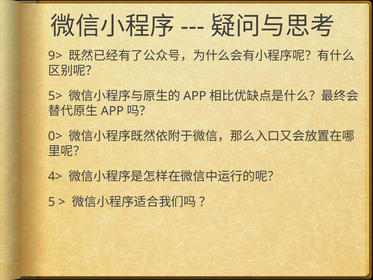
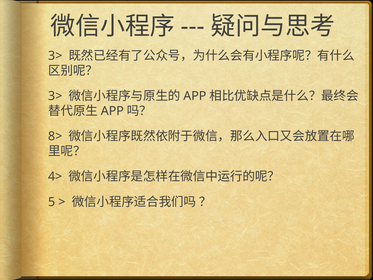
9>: 9> -> 3> (55, 56)
5>: 5> -> 3> (55, 96)
0>: 0> -> 8> (55, 136)
